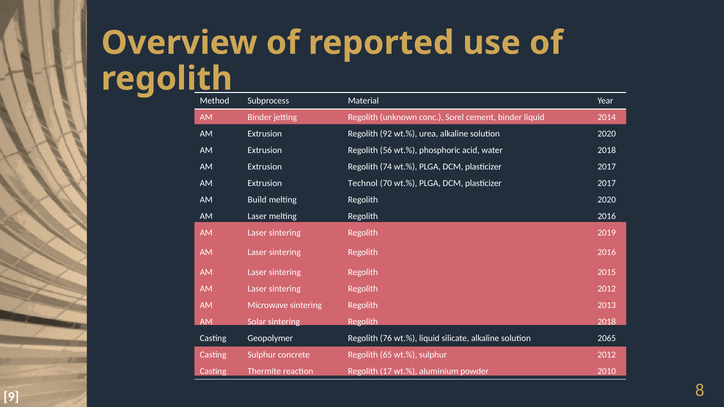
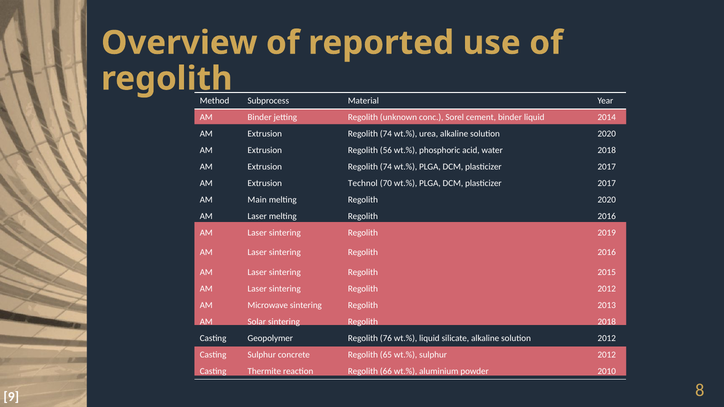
92: 92 -> 74 (386, 134)
Build: Build -> Main (257, 200)
solution 2065: 2065 -> 2012 (607, 338)
17: 17 -> 66 (386, 371)
